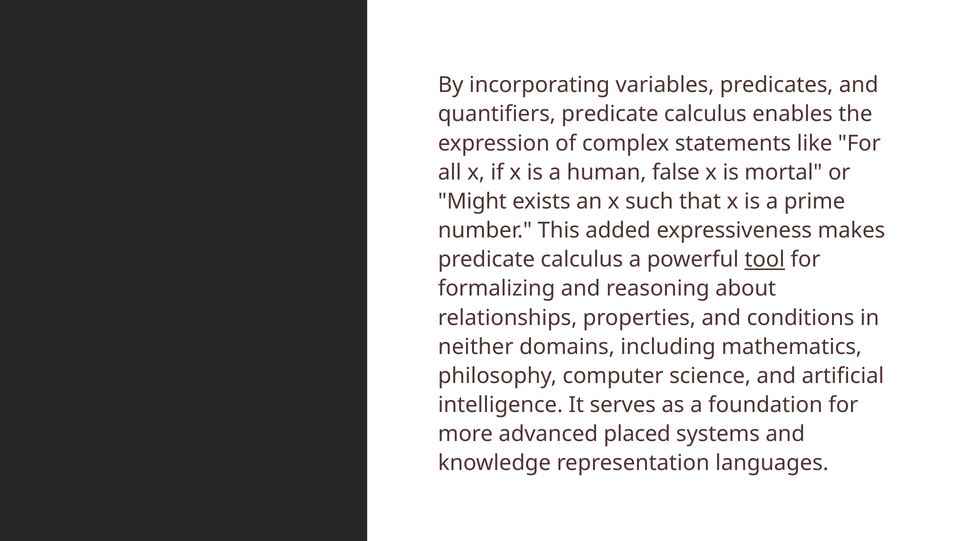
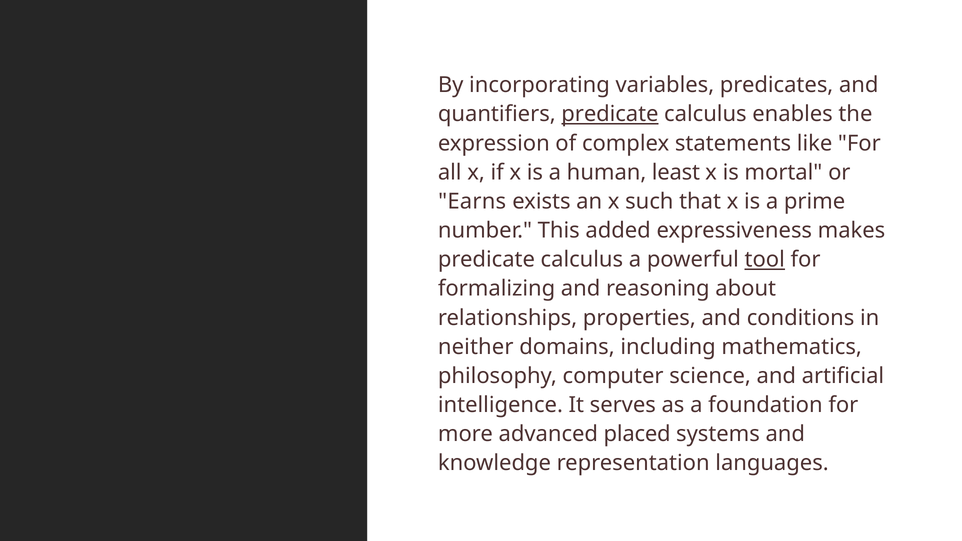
predicate underline: none -> present (610, 114)
false: false -> least (676, 172)
Might: Might -> Earns (472, 202)
